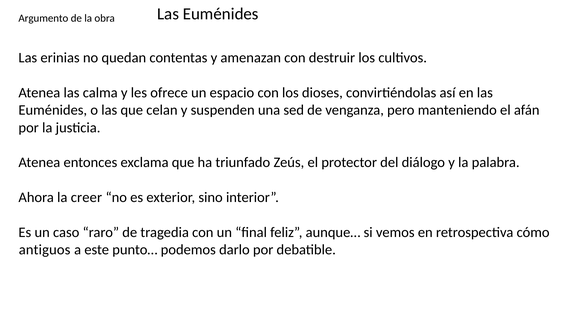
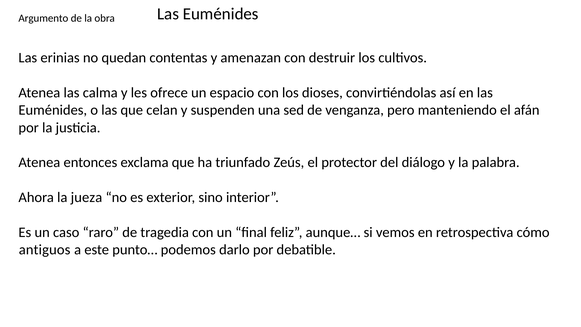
creer: creer -> jueza (86, 197)
